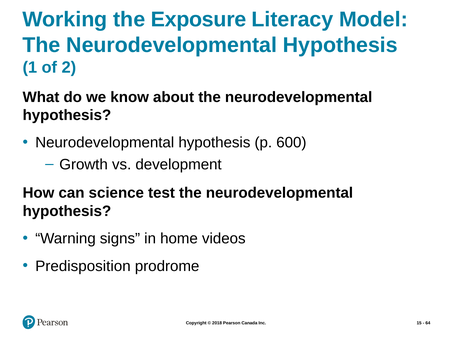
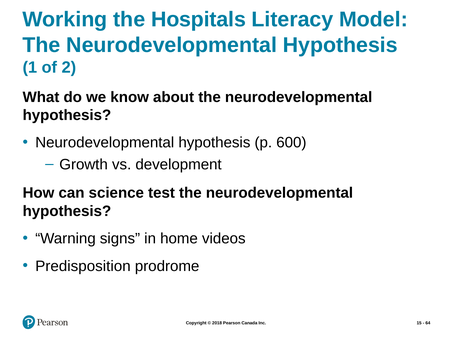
Exposure: Exposure -> Hospitals (198, 19)
